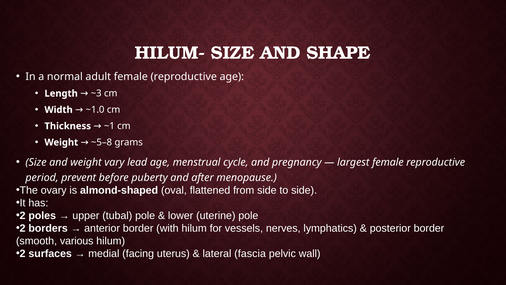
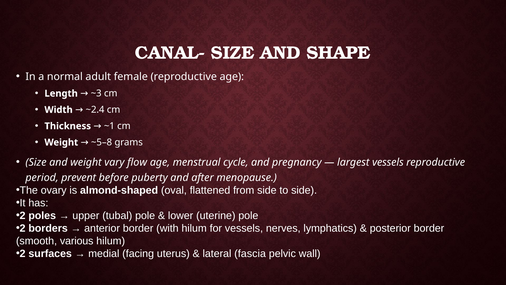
HILUM-: HILUM- -> CANAL- (170, 53)
~1.0: ~1.0 -> ~2.4 (95, 110)
lead: lead -> flow (137, 162)
largest female: female -> vessels (388, 162)
